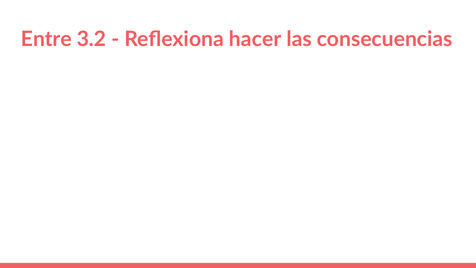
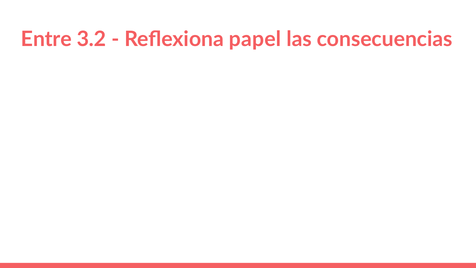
hacer: hacer -> papel (255, 39)
